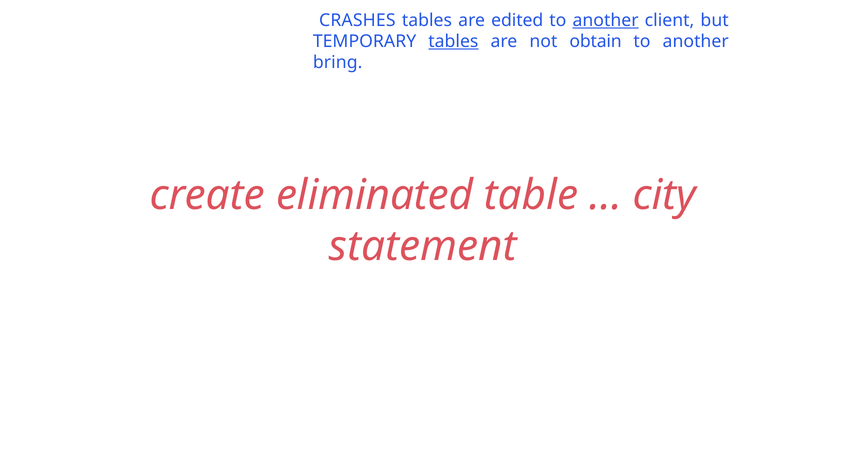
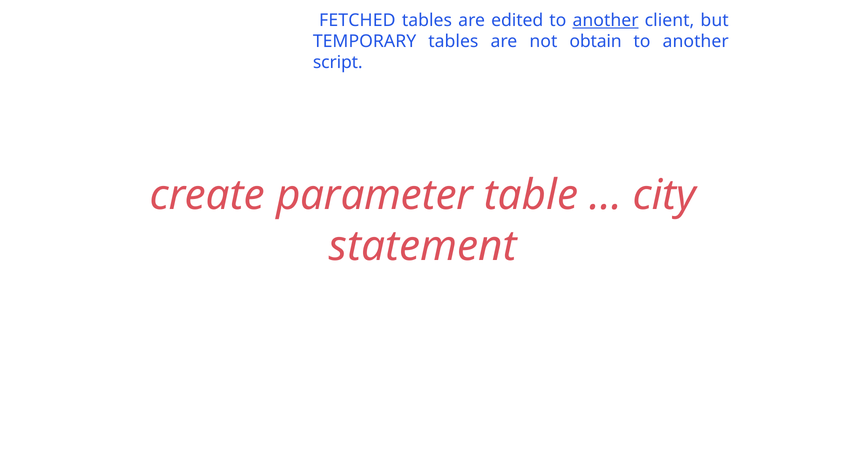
CRASHES: CRASHES -> FETCHED (357, 20)
tables underline: present -> none (453, 41)
bring: bring -> script (338, 63)
eliminated: eliminated -> parameter (375, 195)
